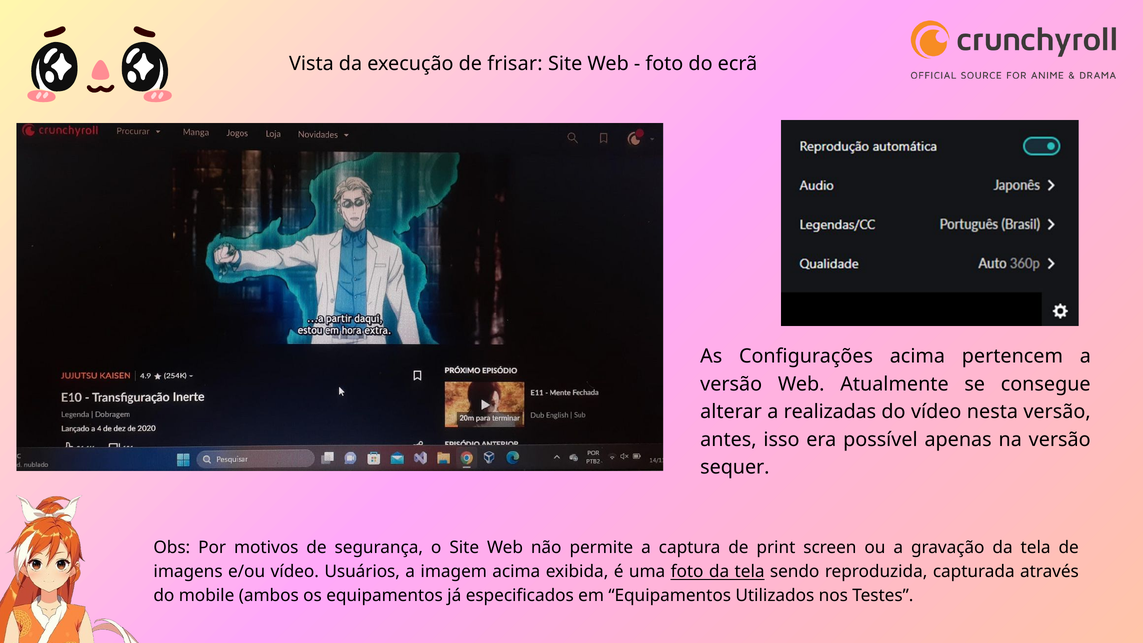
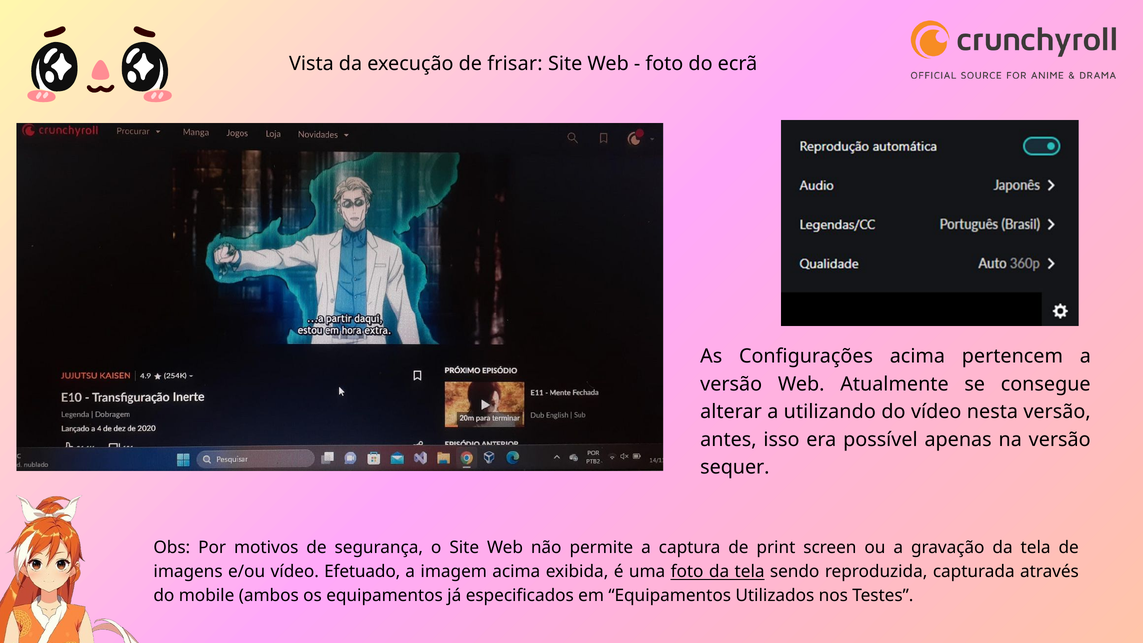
realizadas: realizadas -> utilizando (830, 412)
Usuários: Usuários -> Efetuado (362, 572)
